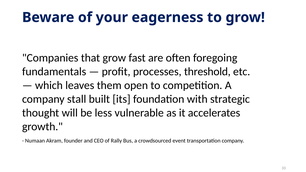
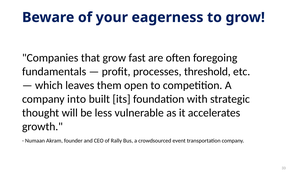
stall: stall -> into (77, 99)
